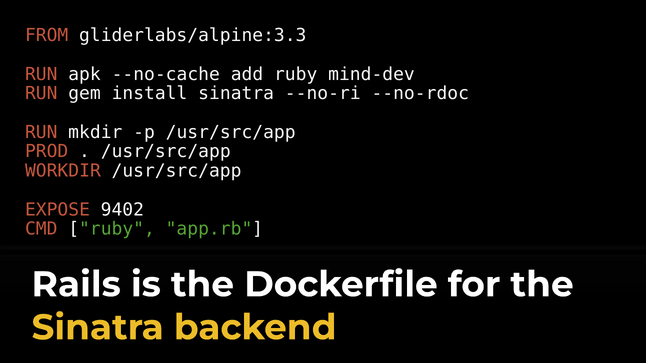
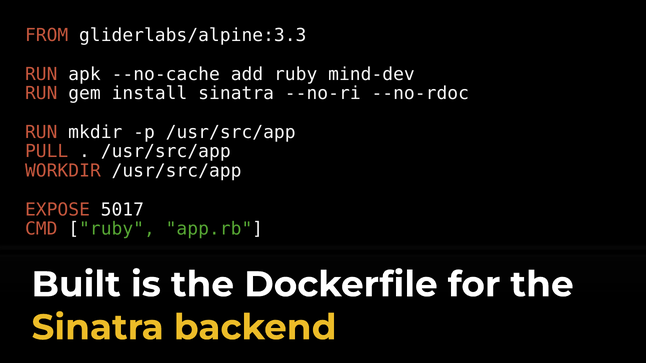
PROD: PROD -> PULL (47, 152)
9402: 9402 -> 5017 (122, 210)
Rails: Rails -> Built (76, 285)
